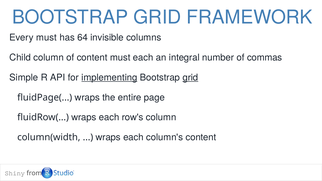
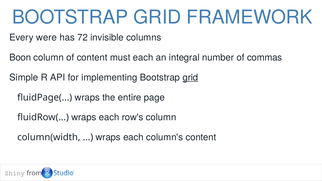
Every must: must -> were (47, 38)
64: 64 -> 72 (83, 38)
Child: Child -> Boon (20, 57)
implementing underline: present -> none (109, 77)
